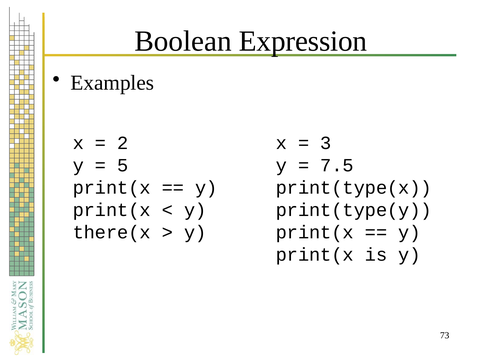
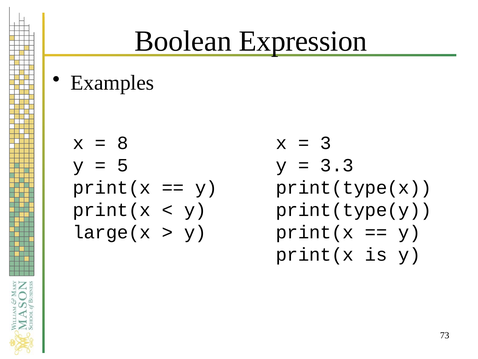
2: 2 -> 8 (123, 143)
7.5: 7.5 -> 3.3 (337, 165)
there(x: there(x -> large(x (112, 232)
